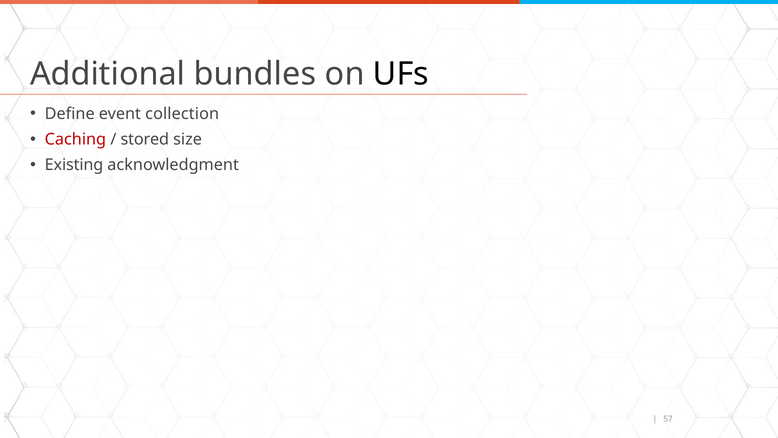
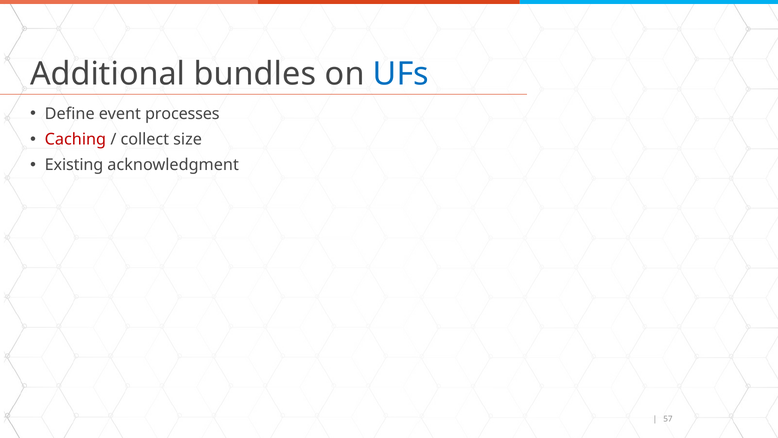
UFs colour: black -> blue (401, 74)
collection: collection -> processes (182, 114)
stored: stored -> collect (145, 139)
